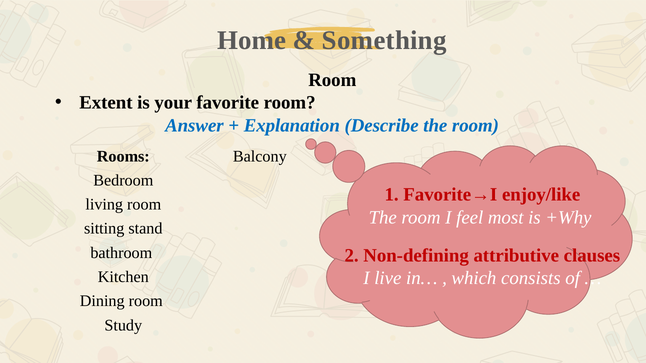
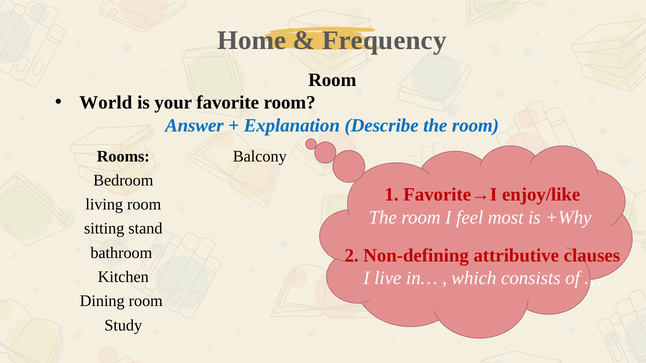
Something: Something -> Frequency (384, 40)
Extent: Extent -> World (106, 103)
